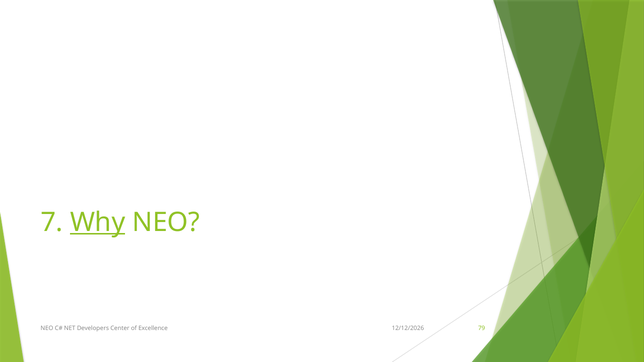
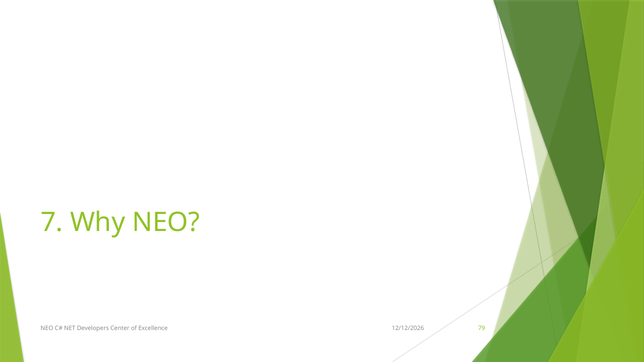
Why underline: present -> none (98, 222)
